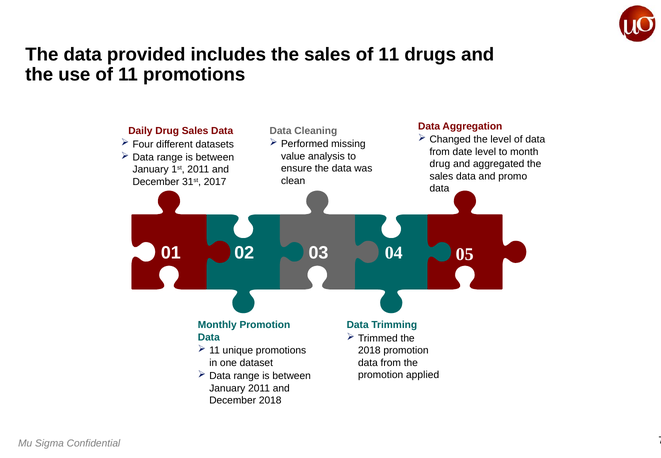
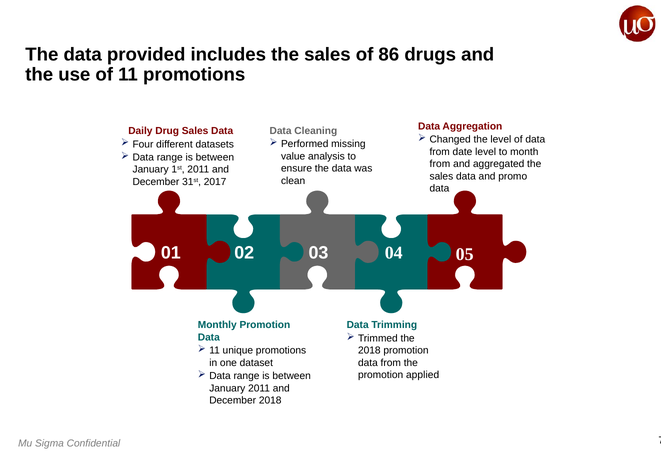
sales of 11: 11 -> 86 (389, 55)
drug: drug -> from (440, 164)
